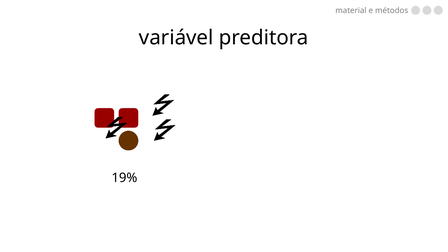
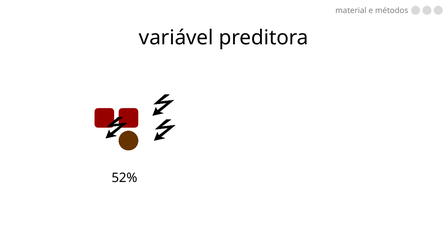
19%: 19% -> 52% (124, 178)
